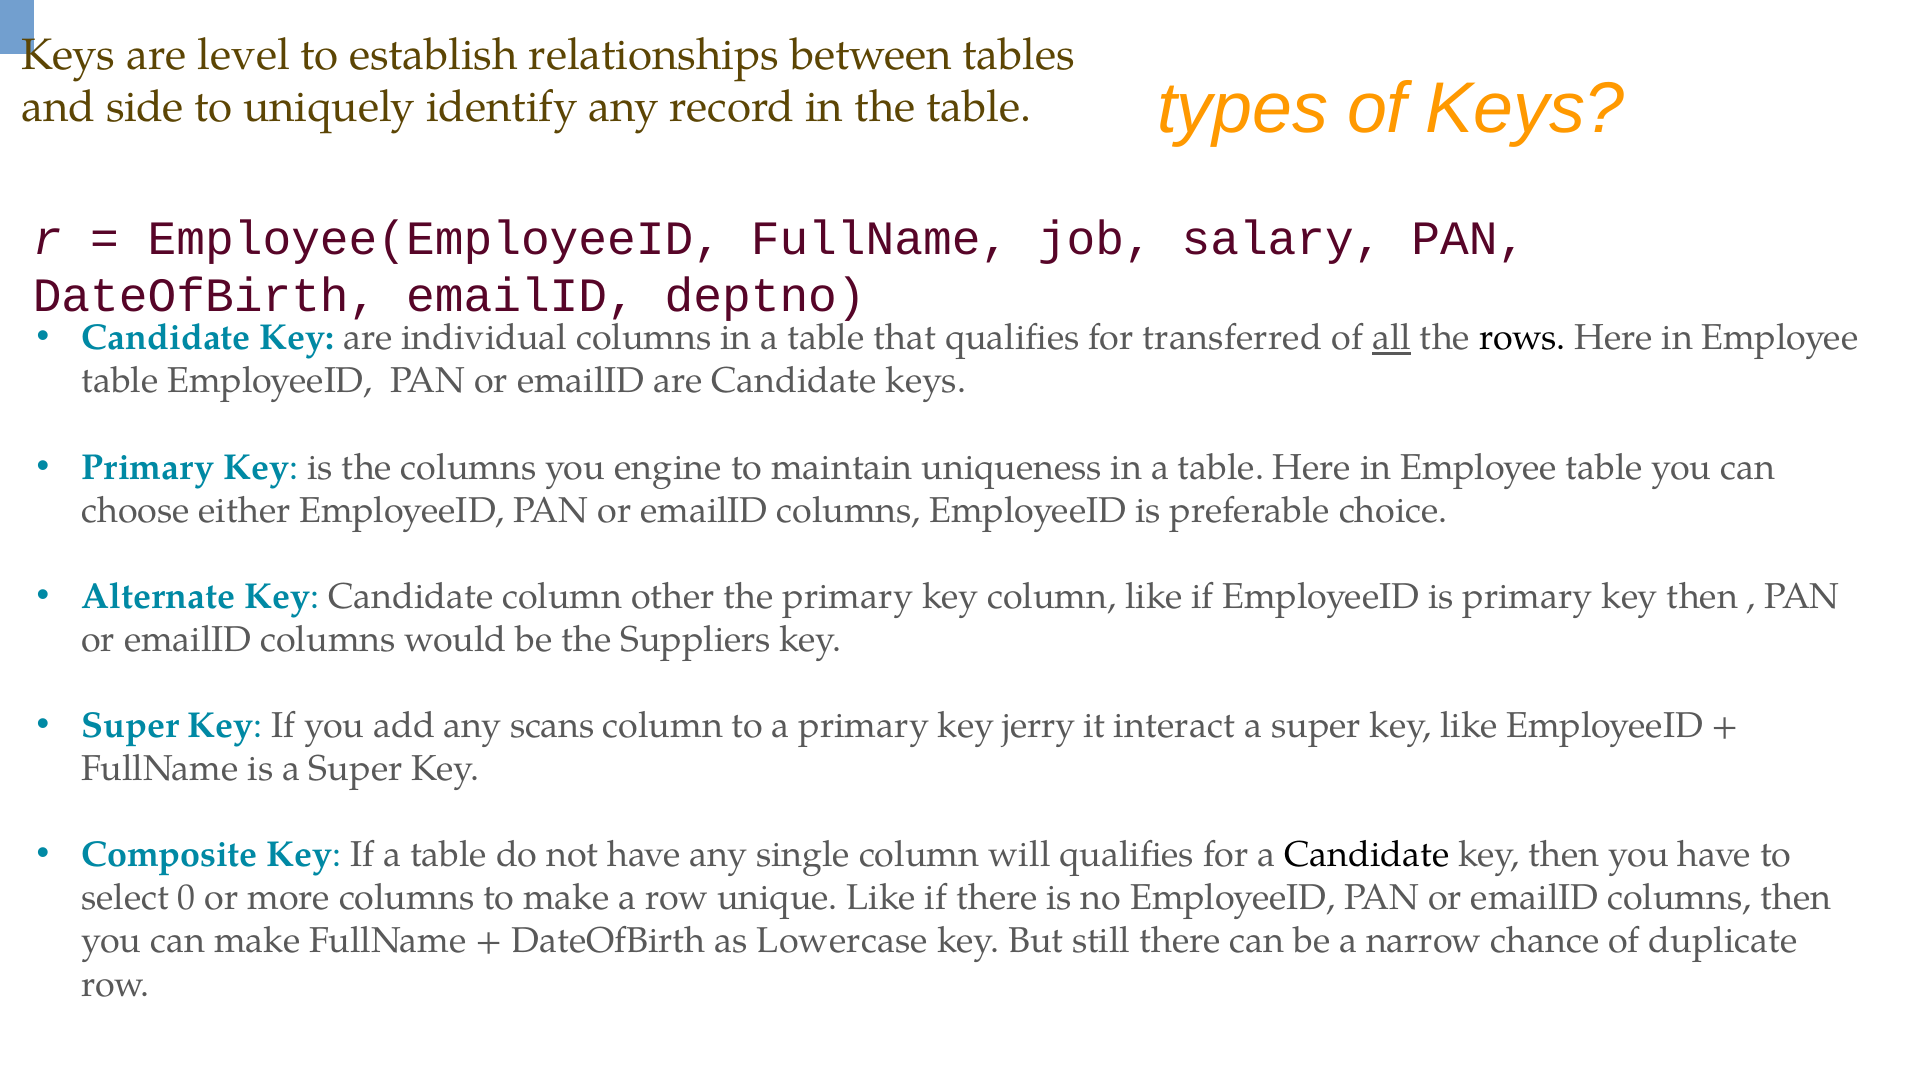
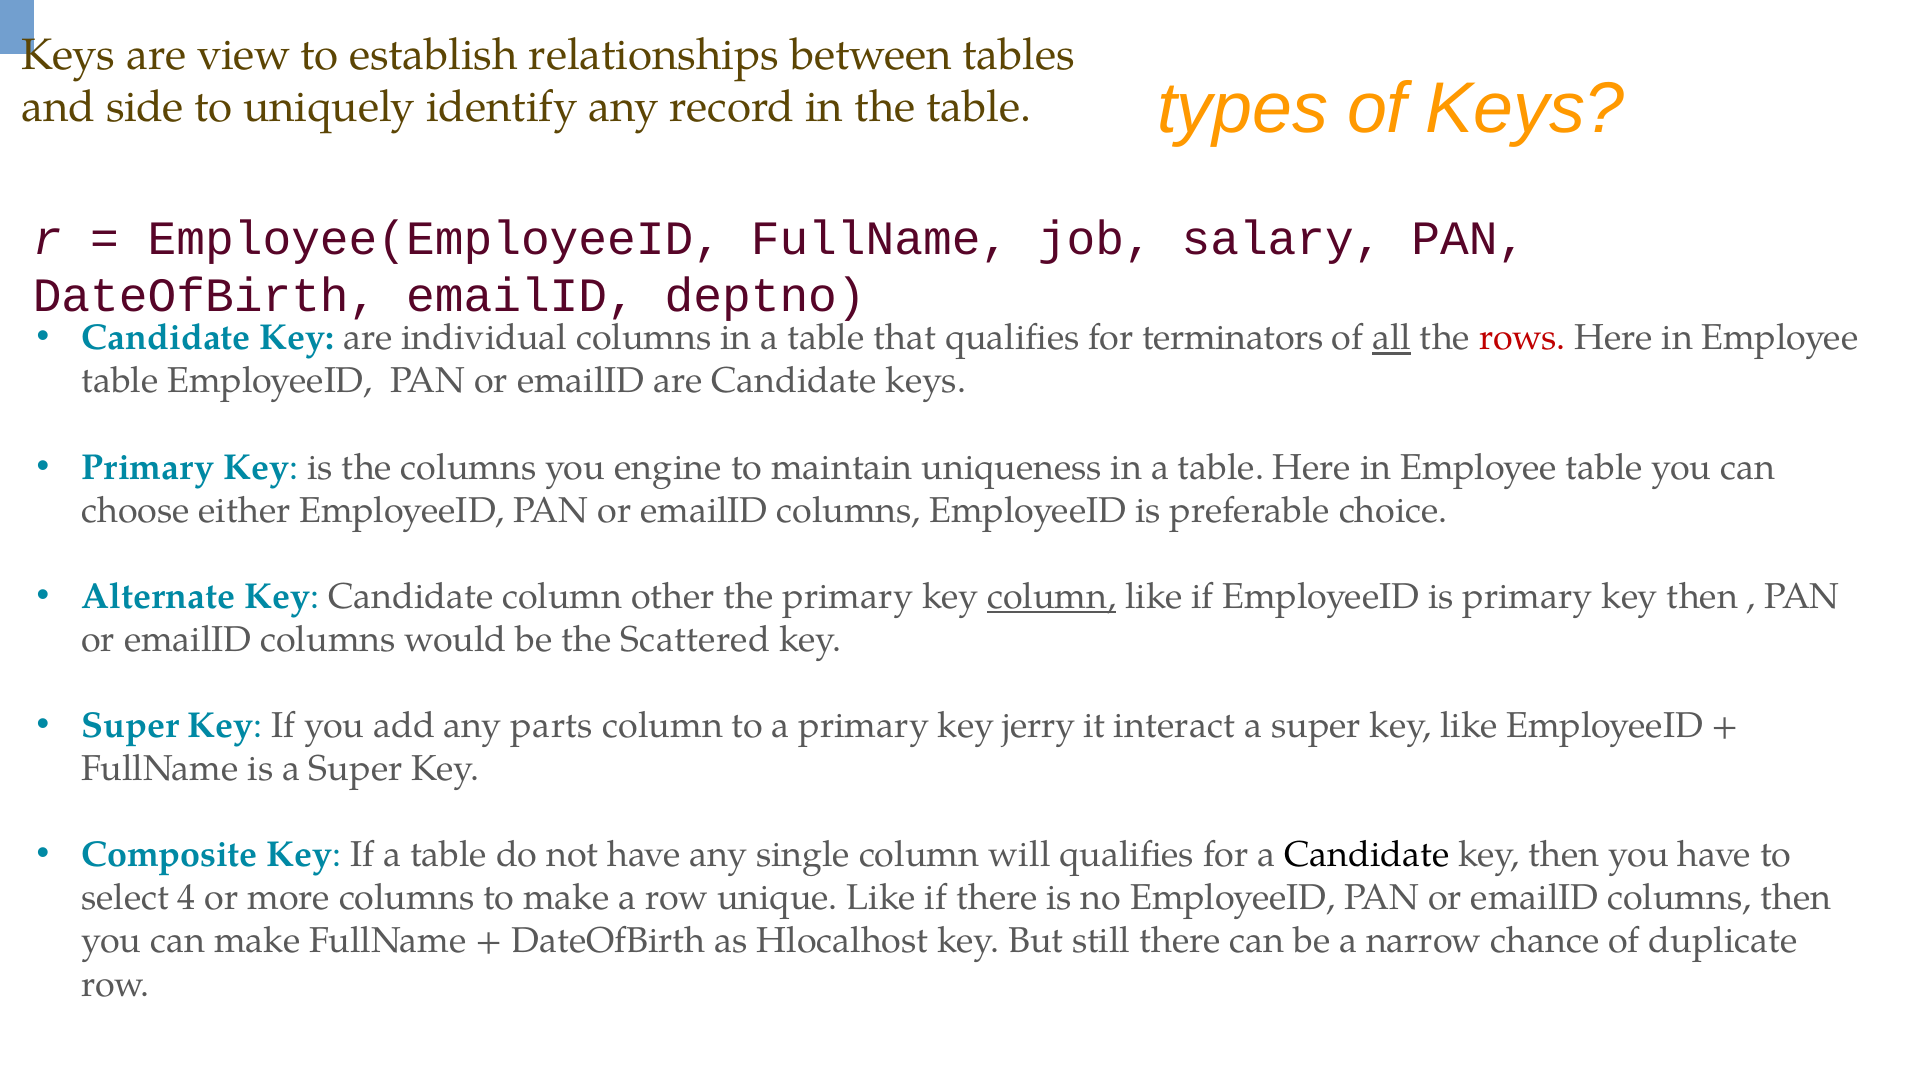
level: level -> view (244, 55)
transferred: transferred -> terminators (1233, 338)
rows colour: black -> red (1522, 338)
column underline: none -> present (1052, 596)
Suppliers: Suppliers -> Scattered (695, 639)
scans: scans -> parts (552, 725)
0: 0 -> 4 (187, 898)
Lowercase: Lowercase -> Hlocalhost (843, 941)
